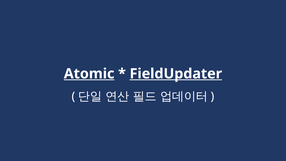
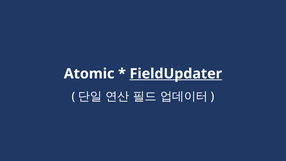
Atomic underline: present -> none (89, 74)
